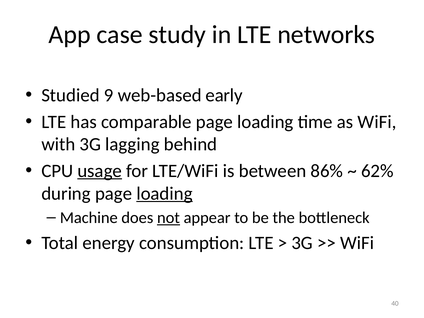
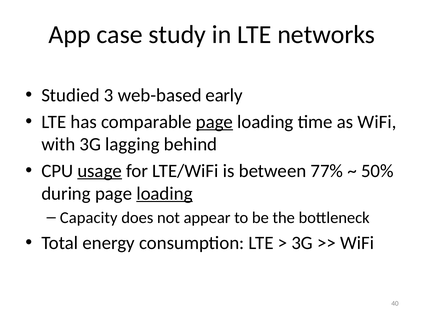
9: 9 -> 3 (109, 95)
page underline: none -> present (214, 122)
86%: 86% -> 77% (327, 171)
62%: 62% -> 50% (377, 171)
Machine: Machine -> Capacity (89, 218)
not underline: present -> none (168, 218)
